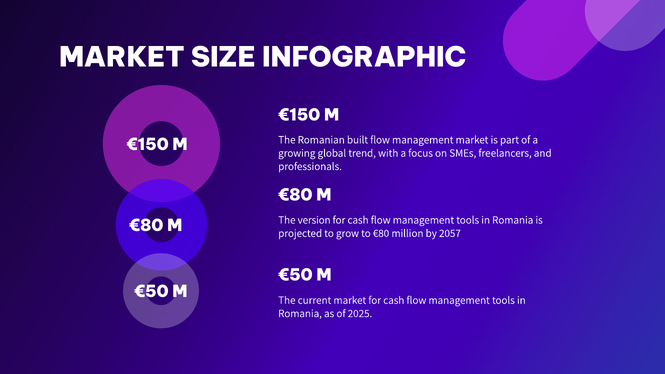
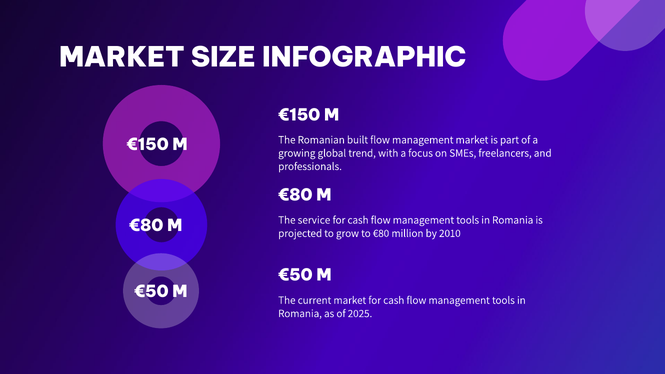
version: version -> service (314, 220)
2057: 2057 -> 2010 (450, 233)
